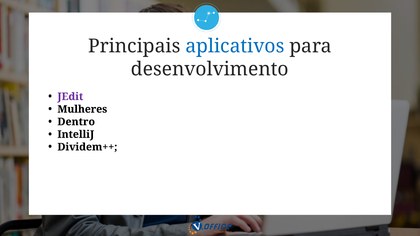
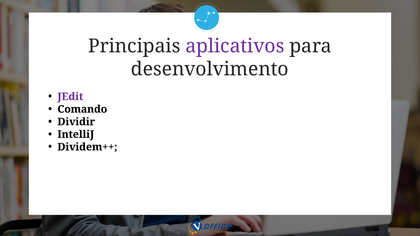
aplicativos colour: blue -> purple (235, 46)
Mulheres: Mulheres -> Comando (82, 109)
Dentro: Dentro -> Dividir (76, 122)
